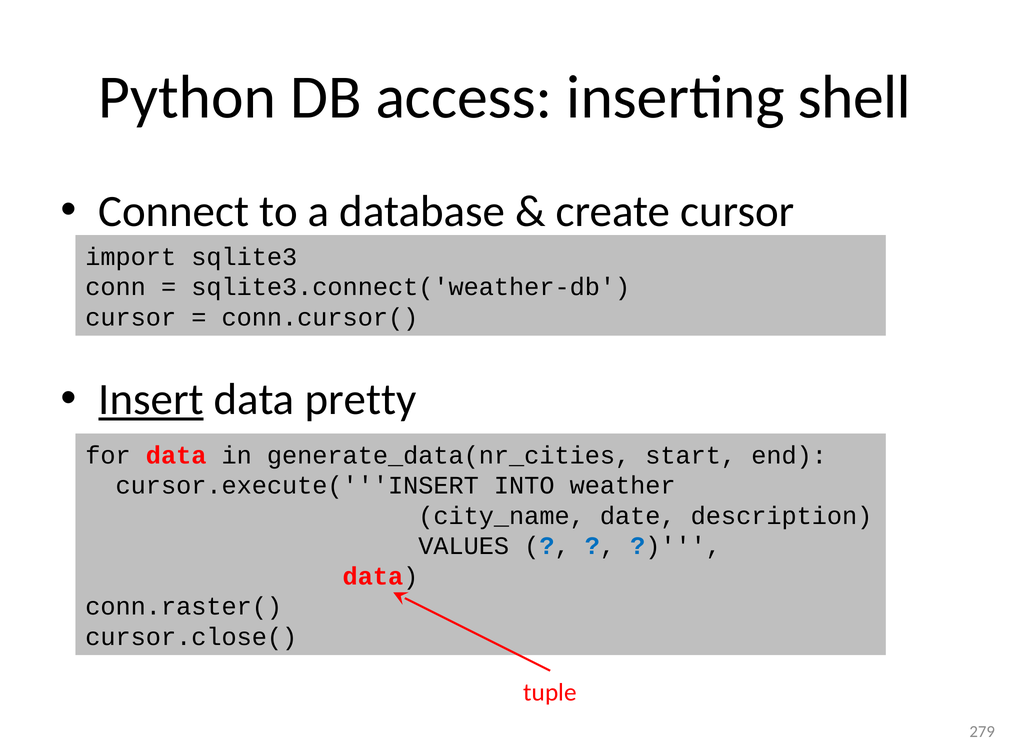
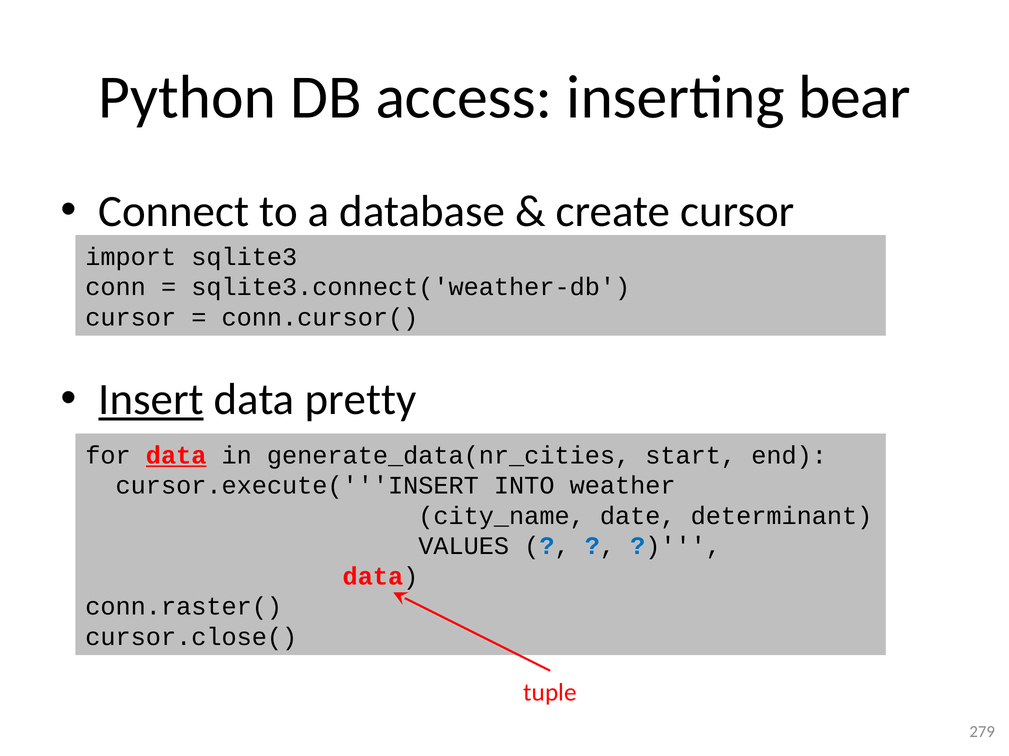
shell: shell -> bear (854, 98)
data underline: none -> present (176, 456)
description: description -> determinant (782, 516)
